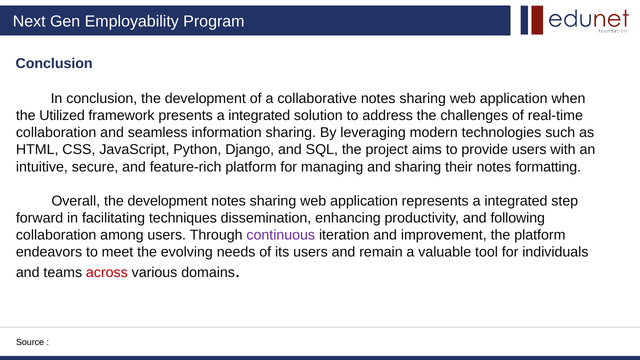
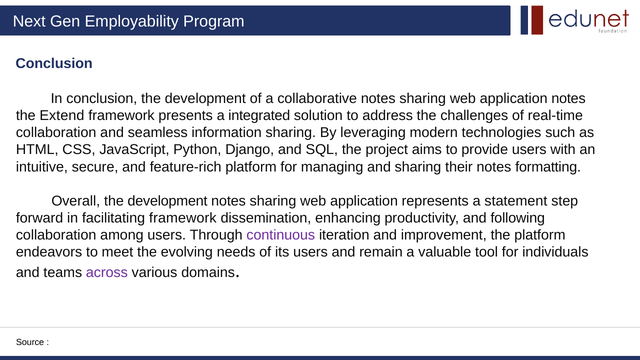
application when: when -> notes (569, 99)
Utilized: Utilized -> Extend (62, 116)
represents a integrated: integrated -> statement (516, 201)
facilitating techniques: techniques -> framework (183, 218)
across colour: red -> purple (107, 273)
